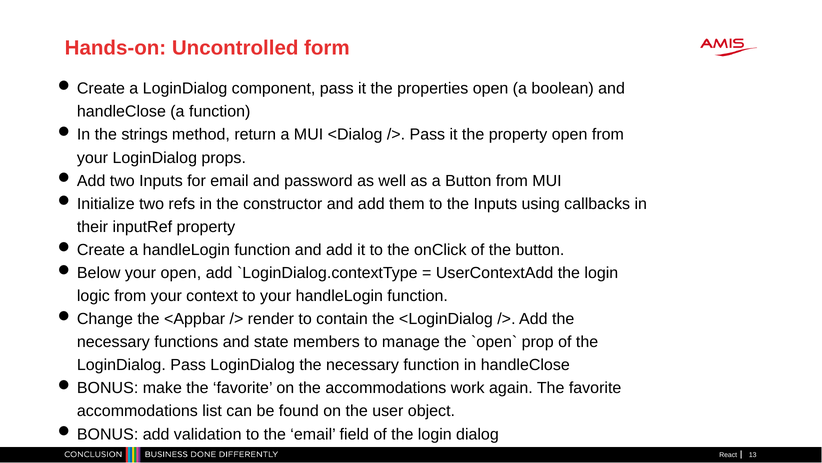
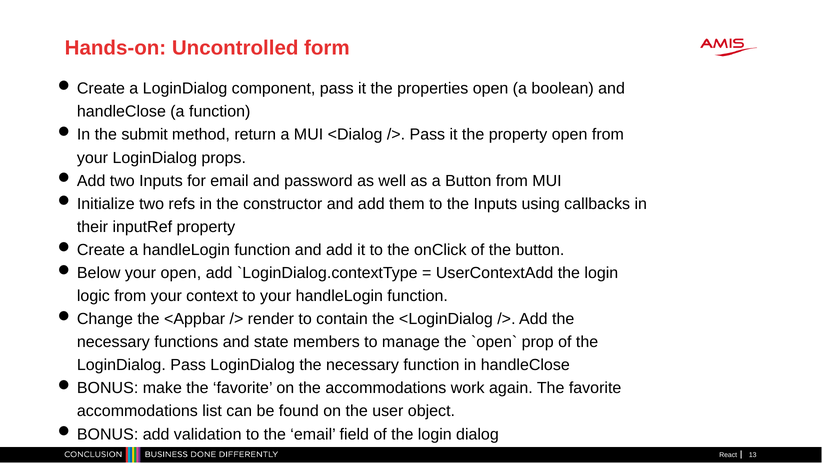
strings: strings -> submit (145, 135)
